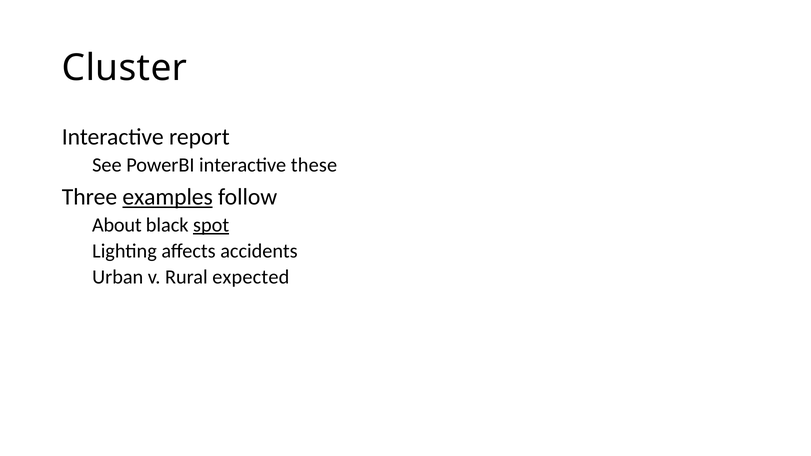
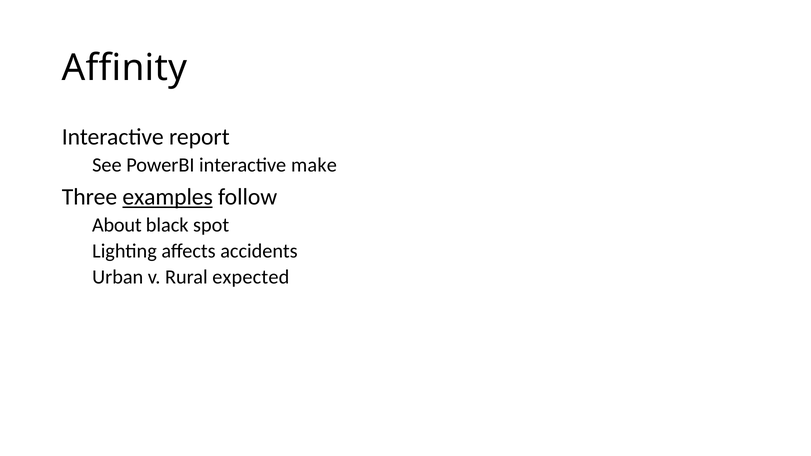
Cluster: Cluster -> Affinity (125, 68)
these: these -> make (314, 165)
spot underline: present -> none (211, 225)
